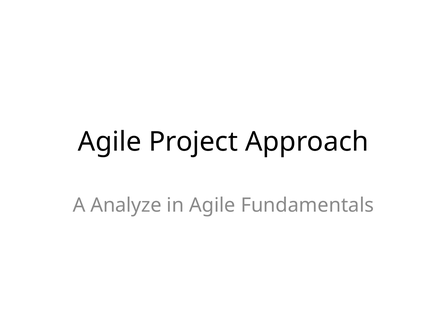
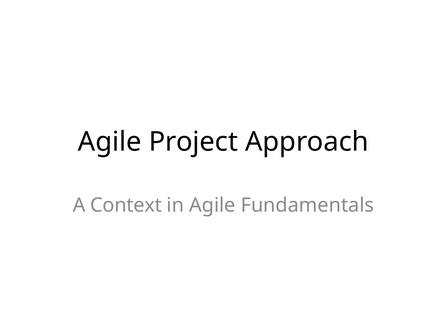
Analyze: Analyze -> Context (126, 206)
